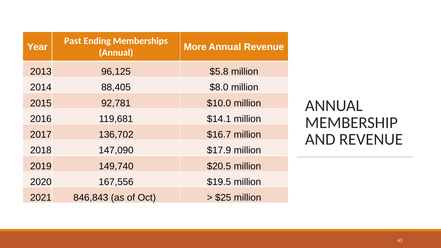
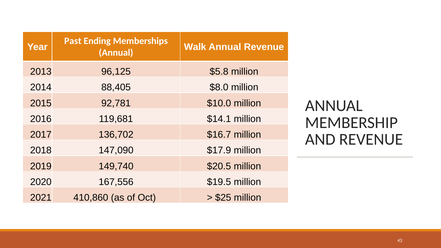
More: More -> Walk (195, 47)
846,843: 846,843 -> 410,860 (91, 198)
